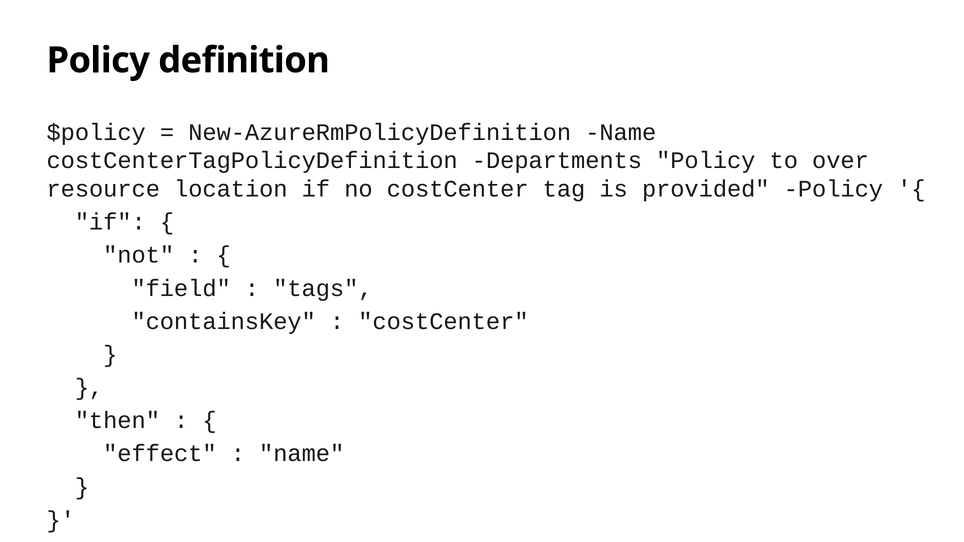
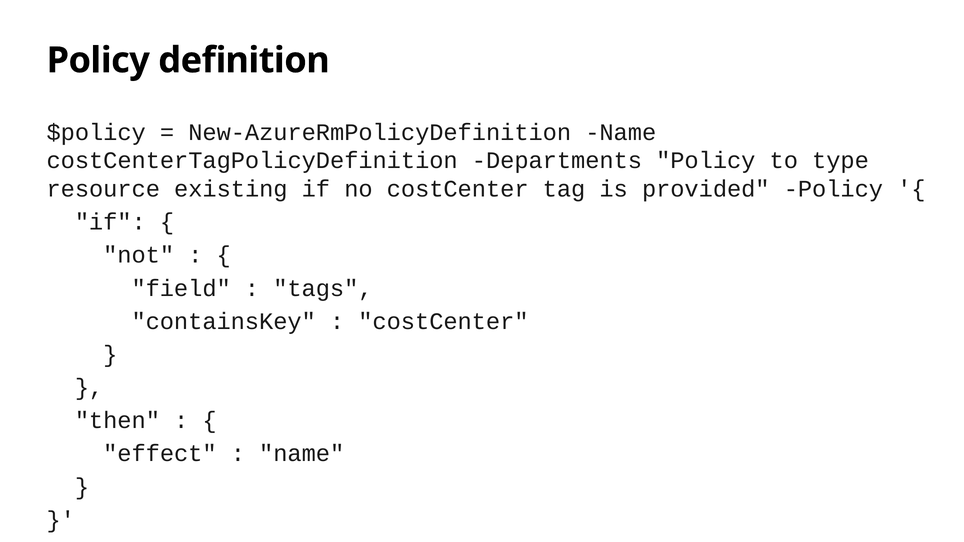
over: over -> type (841, 161)
location: location -> existing (231, 189)
